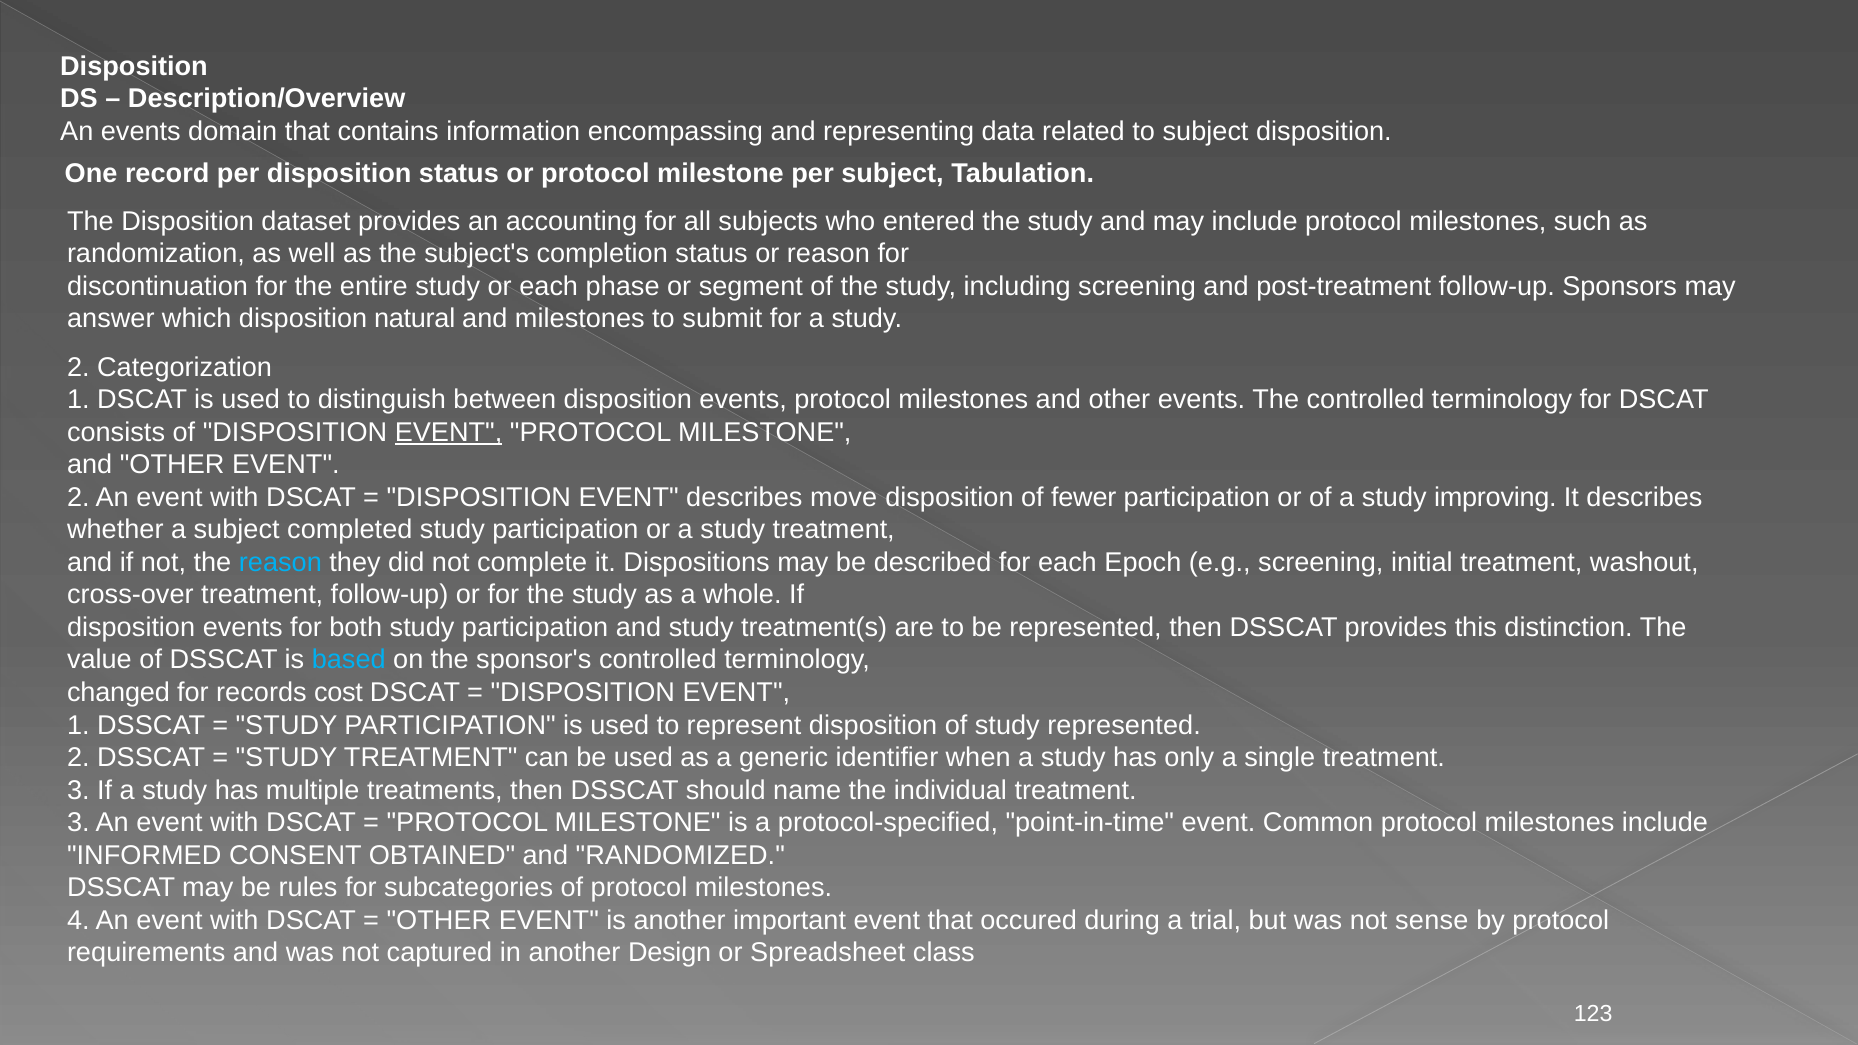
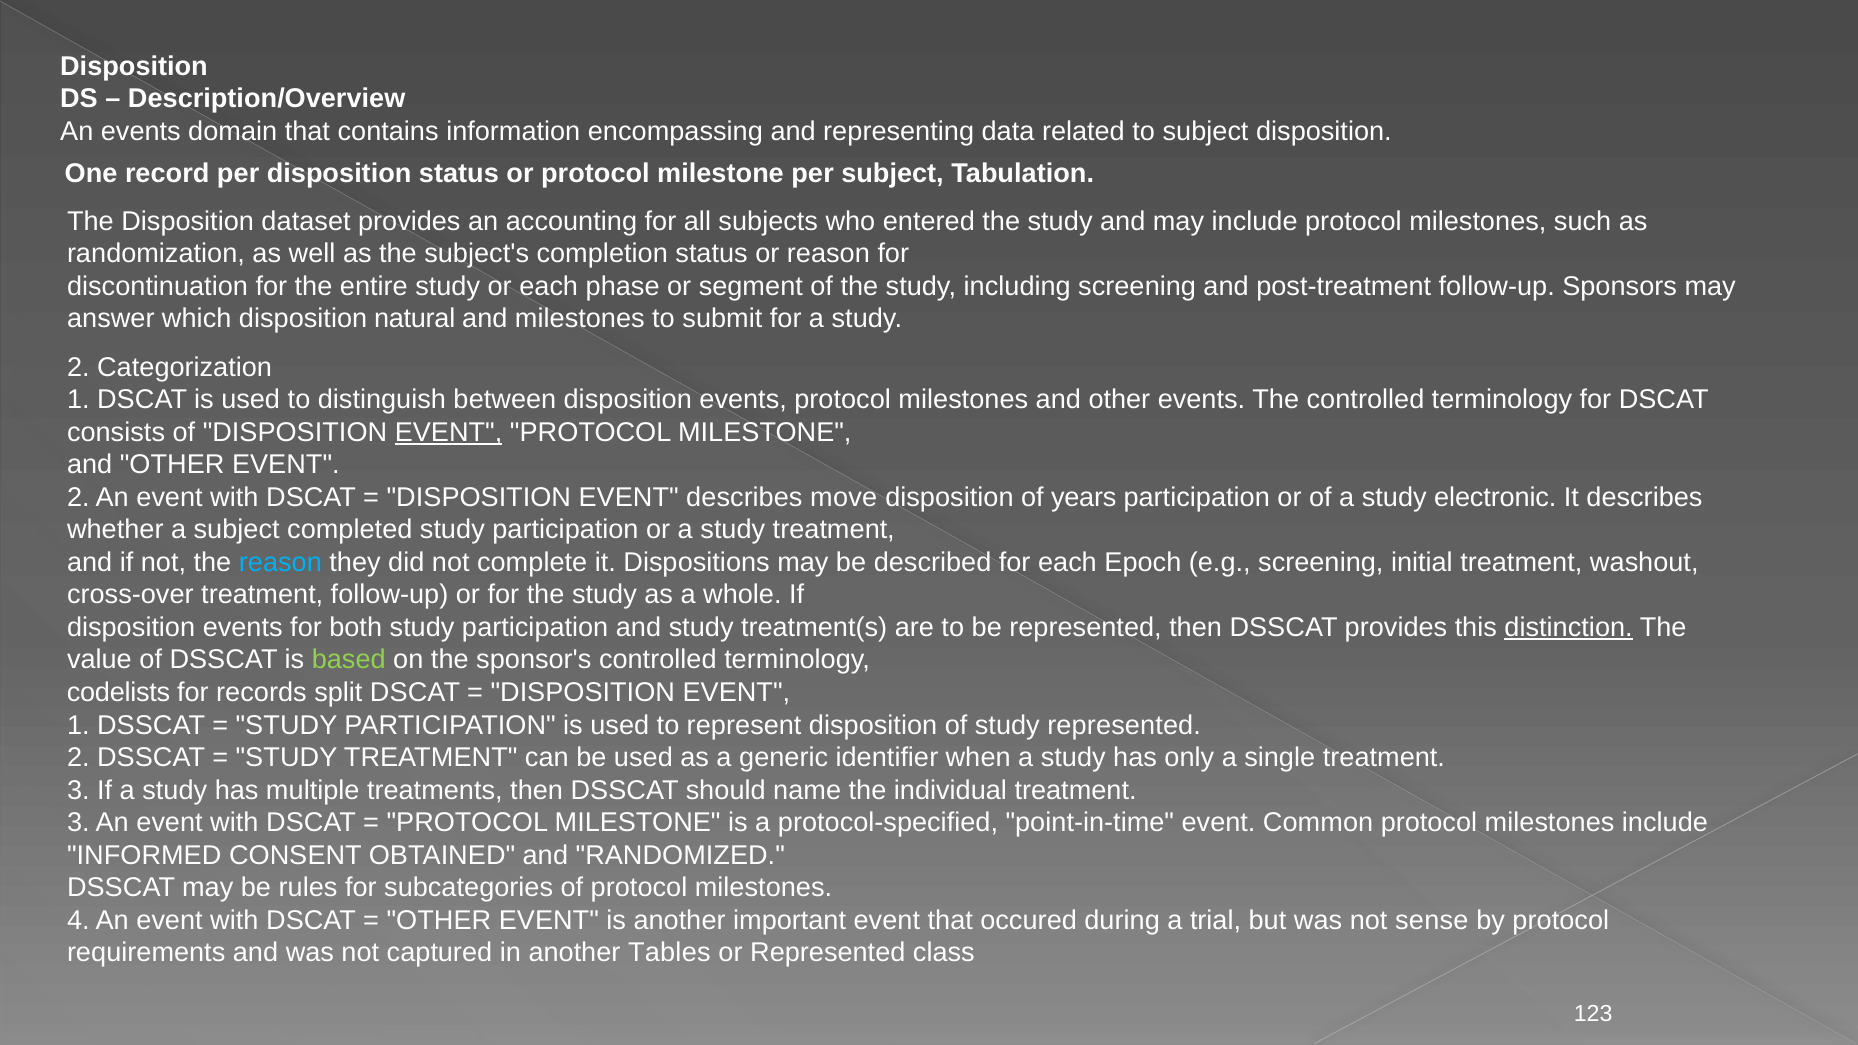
fewer: fewer -> years (1084, 497)
improving: improving -> electronic (1495, 497)
distinction underline: none -> present (1569, 628)
based colour: light blue -> light green (349, 660)
changed: changed -> codelists (118, 693)
cost: cost -> split (338, 693)
Design: Design -> Tables (669, 953)
or Spreadsheet: Spreadsheet -> Represented (828, 953)
